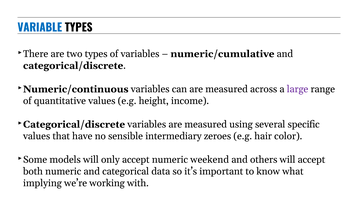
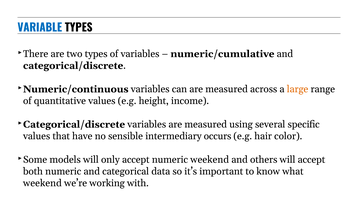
large colour: purple -> orange (298, 89)
zeroes: zeroes -> occurs (218, 136)
implying: implying -> weekend (42, 183)
